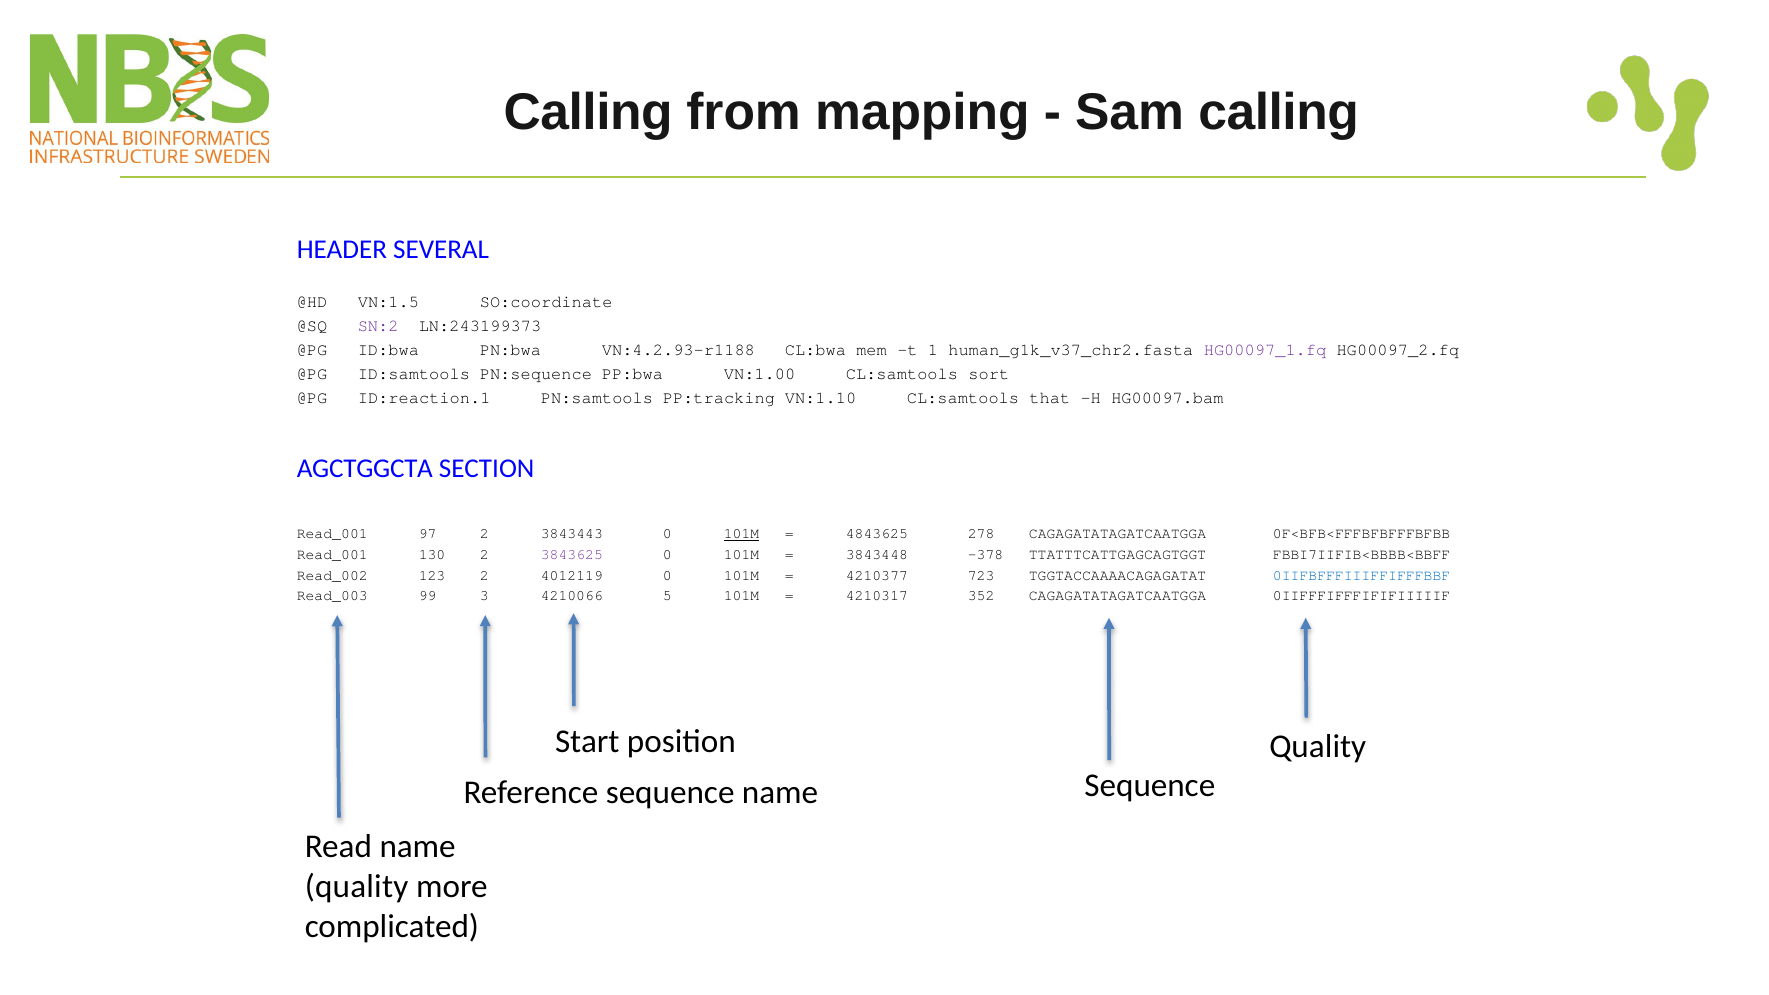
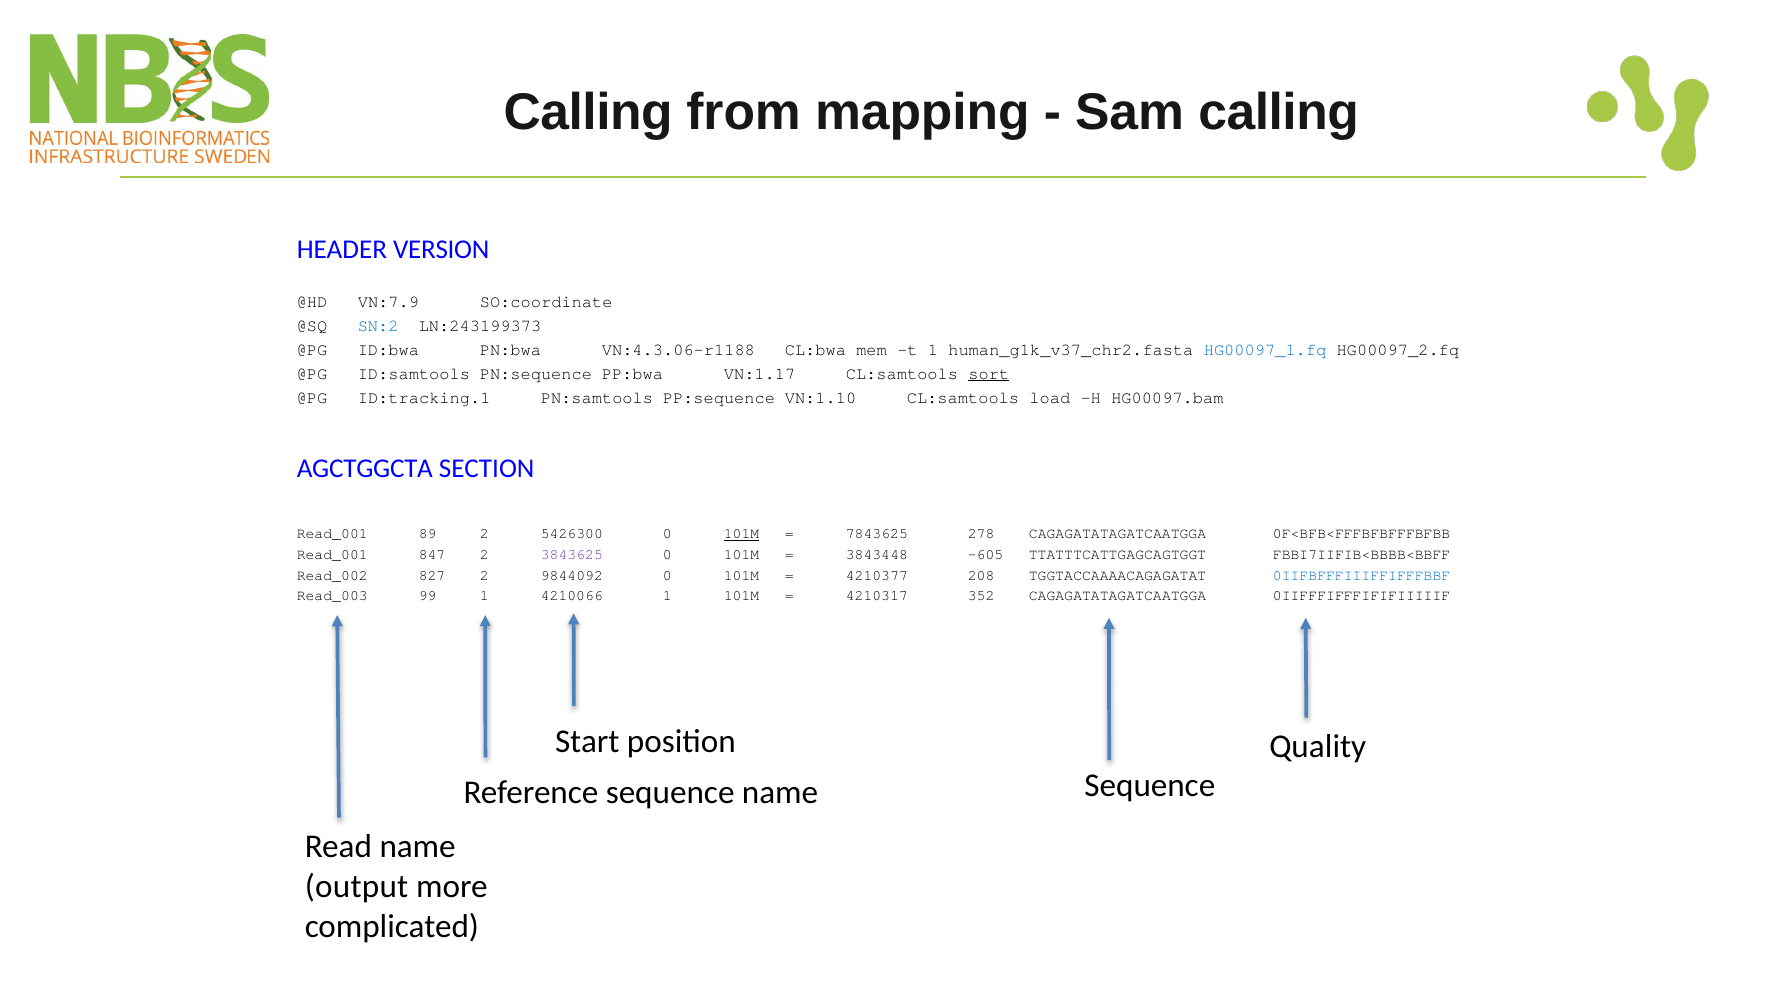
SEVERAL: SEVERAL -> VERSION (441, 249)
VN:1.5: VN:1.5 -> VN:7.9 (388, 302)
SN:2 colour: purple -> blue (378, 326)
VN:4.2.93-r1188: VN:4.2.93-r1188 -> VN:4.3.06-r1188 (678, 350)
HG00097_1.fq colour: purple -> blue (1265, 350)
VN:1.00: VN:1.00 -> VN:1.17 (760, 374)
sort underline: none -> present (989, 374)
ID:reaction.1: ID:reaction.1 -> ID:tracking.1 (424, 397)
PP:tracking: PP:tracking -> PP:sequence (719, 397)
that: that -> load (1050, 397)
97: 97 -> 89 (428, 534)
3843443: 3843443 -> 5426300 (572, 534)
4843625: 4843625 -> 7843625 (877, 534)
130: 130 -> 847 (432, 555)
-378: -378 -> -605 (986, 555)
123: 123 -> 827 (432, 575)
4012119: 4012119 -> 9844092 (572, 575)
723: 723 -> 208 (981, 575)
99 3: 3 -> 1 (484, 596)
4210066 5: 5 -> 1 (667, 596)
quality: quality -> output (357, 886)
